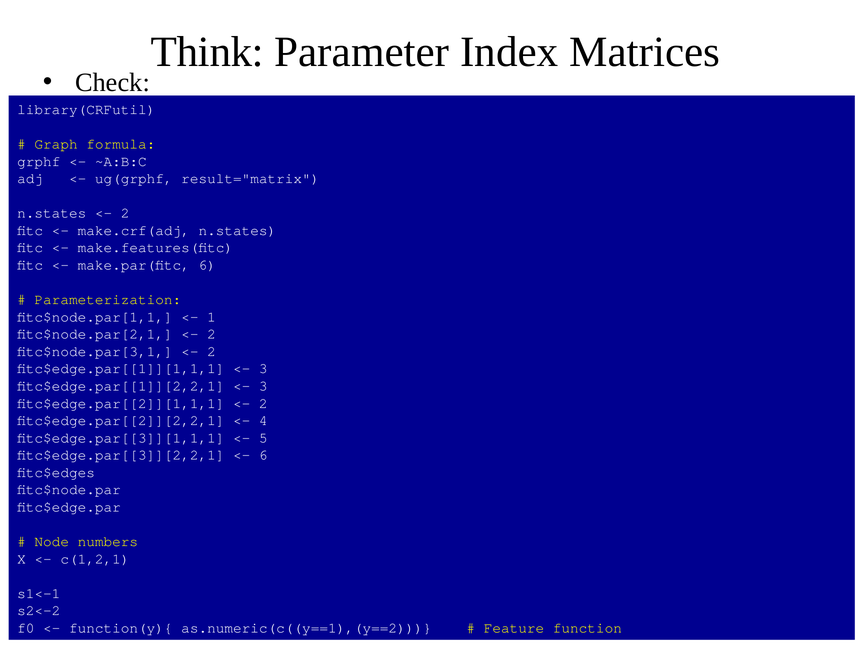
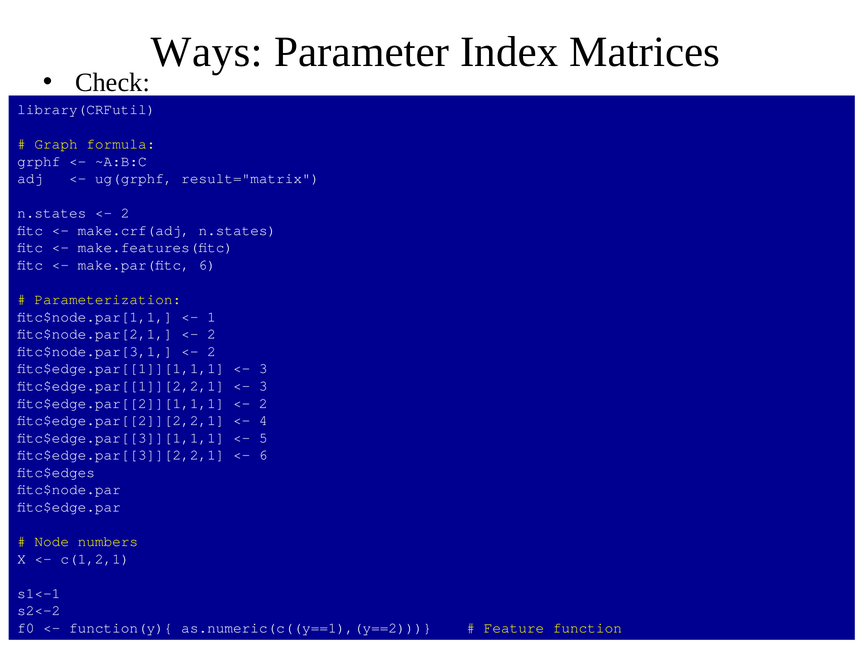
Think: Think -> Ways (207, 52)
